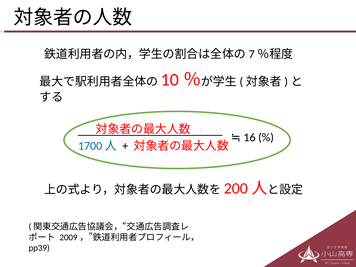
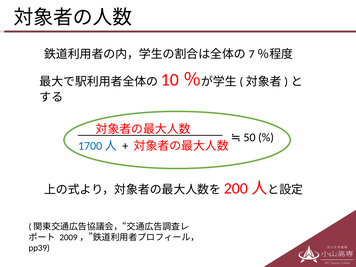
16: 16 -> 50 (250, 137)
